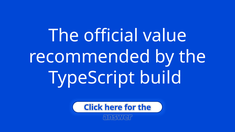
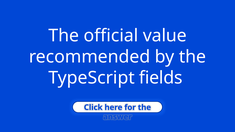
build: build -> fields (161, 78)
